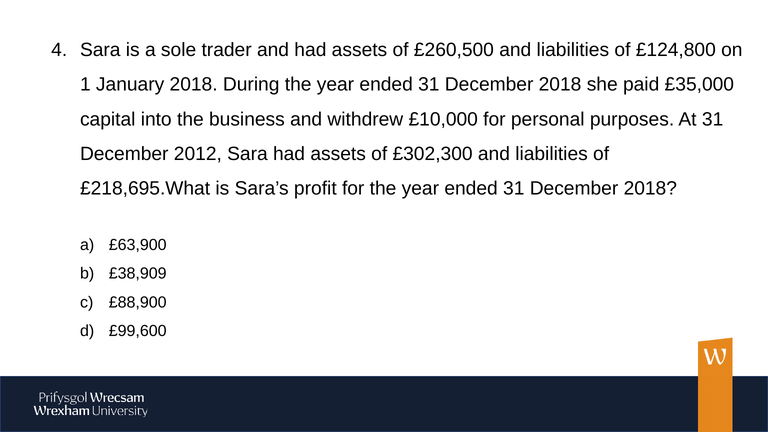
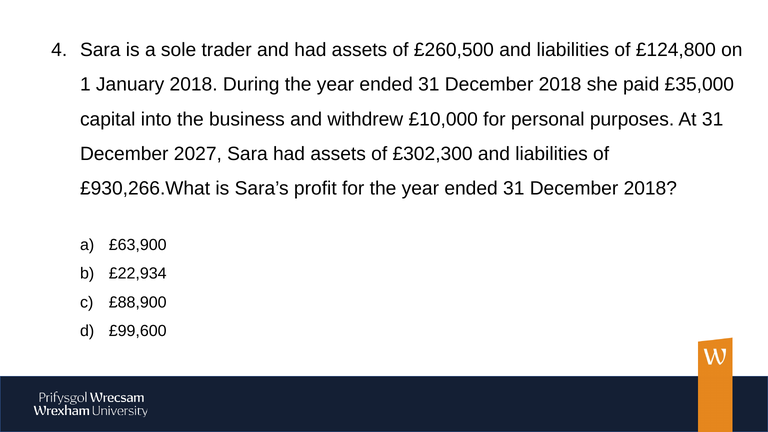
2012: 2012 -> 2027 (198, 154)
£218,695.What: £218,695.What -> £930,266.What (145, 188)
£38,909: £38,909 -> £22,934 (138, 274)
